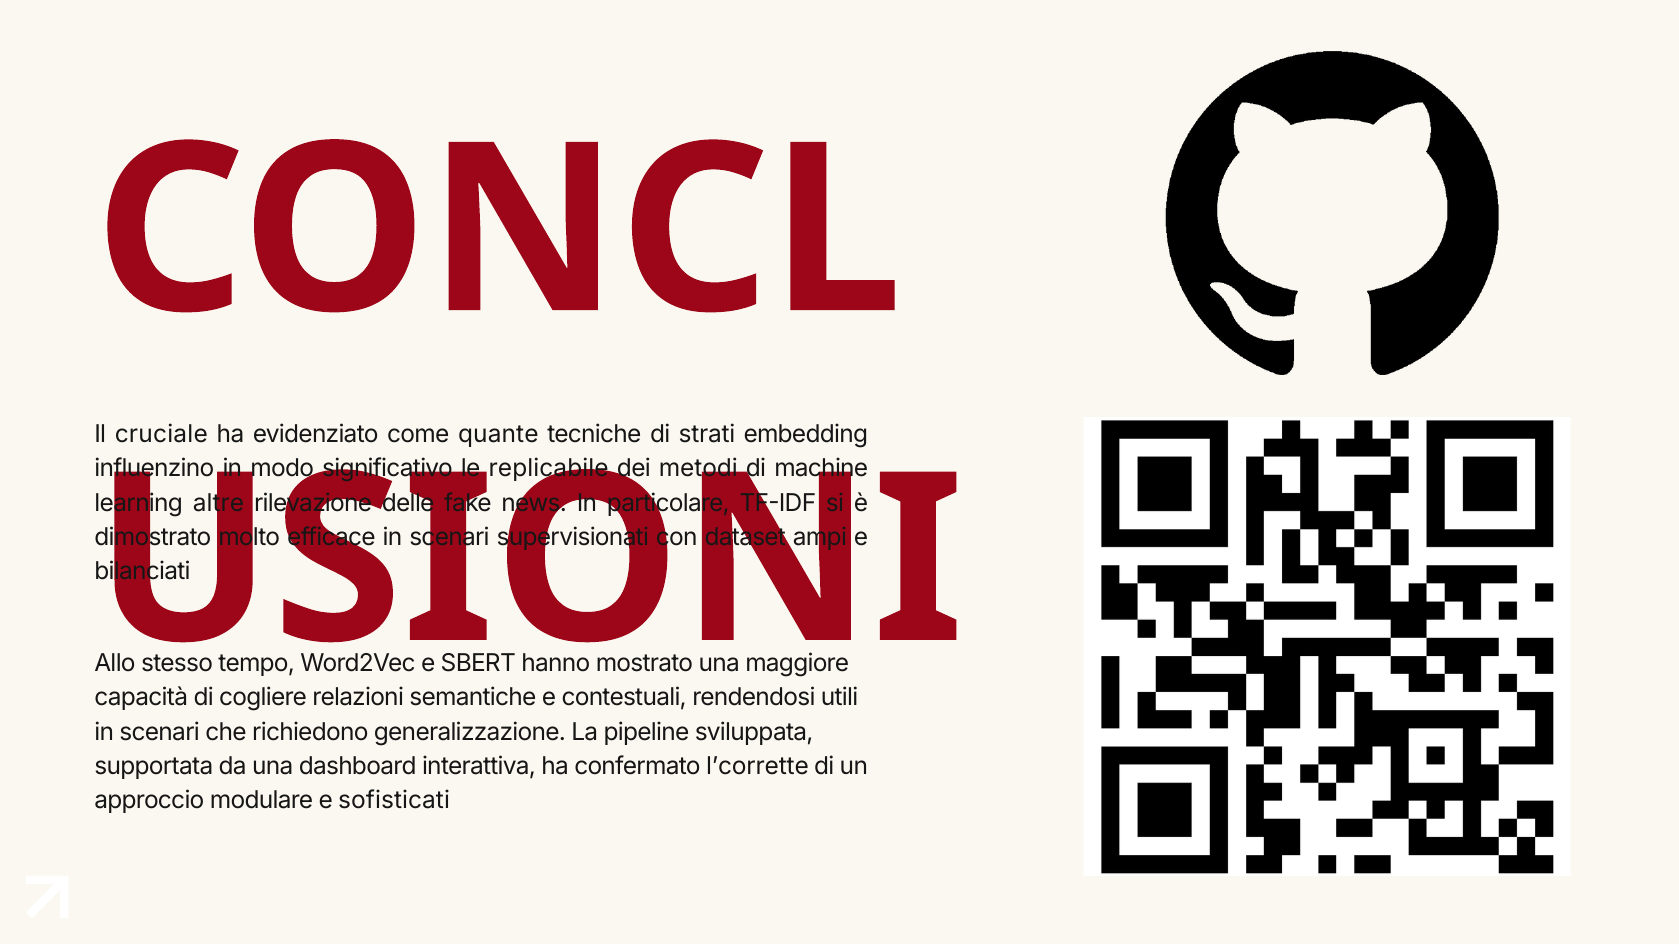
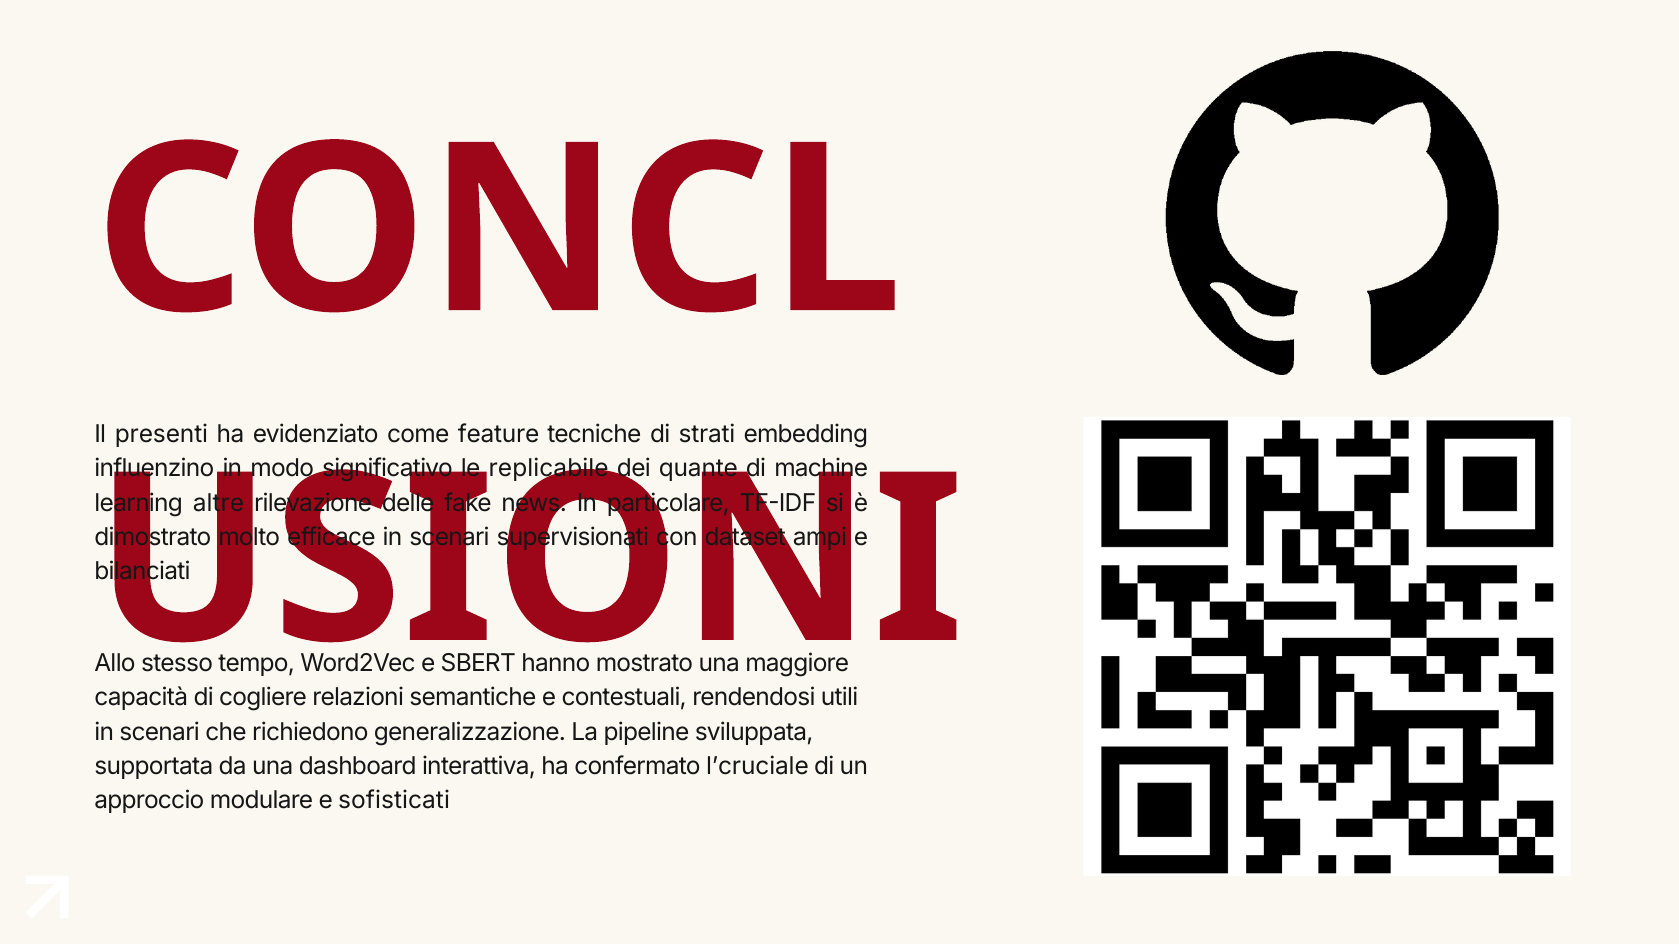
cruciale: cruciale -> presenti (161, 435)
quante: quante -> feature (499, 435)
metodi: metodi -> quante (698, 469)
l’corrette: l’corrette -> l’cruciale (757, 767)
